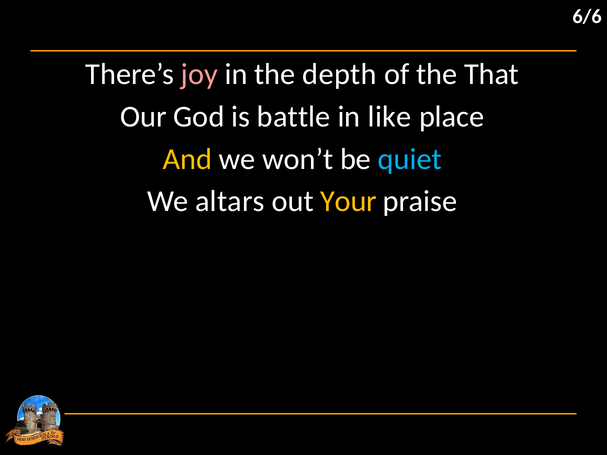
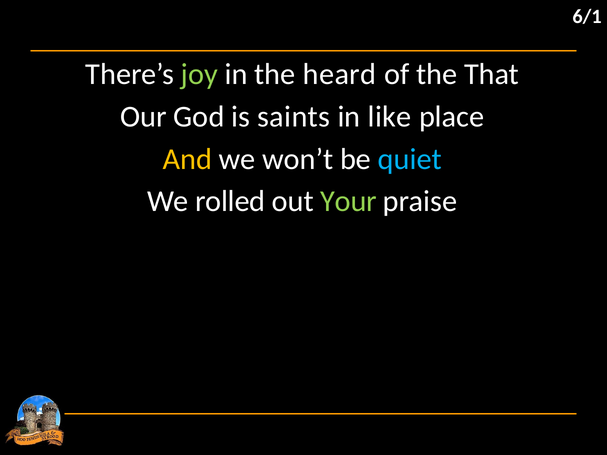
6/6: 6/6 -> 6/1 (587, 17)
joy colour: pink -> light green (199, 74)
depth: depth -> heard (340, 74)
battle: battle -> saints (294, 117)
altars: altars -> rolled (230, 202)
Your colour: yellow -> light green (349, 202)
